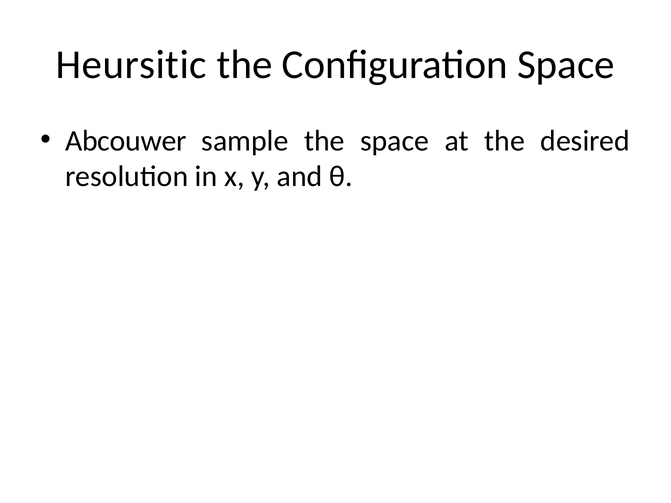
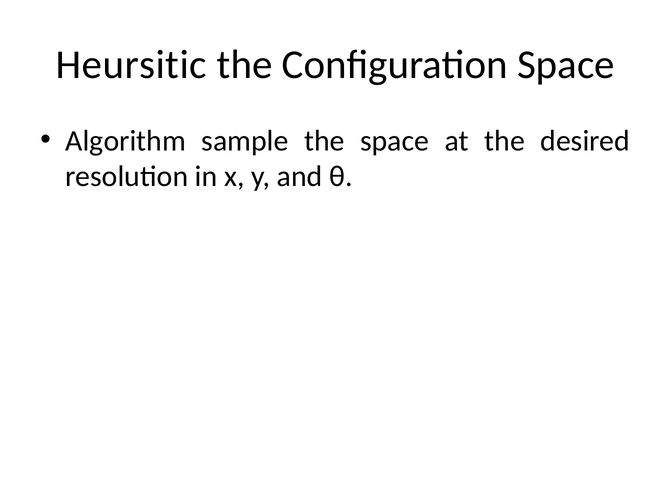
Abcouwer: Abcouwer -> Algorithm (126, 141)
